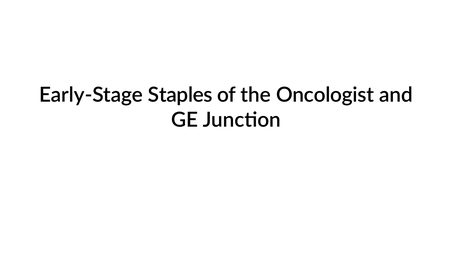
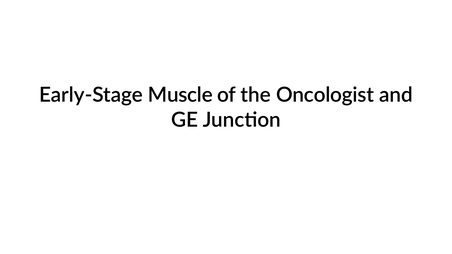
Staples: Staples -> Muscle (180, 95)
